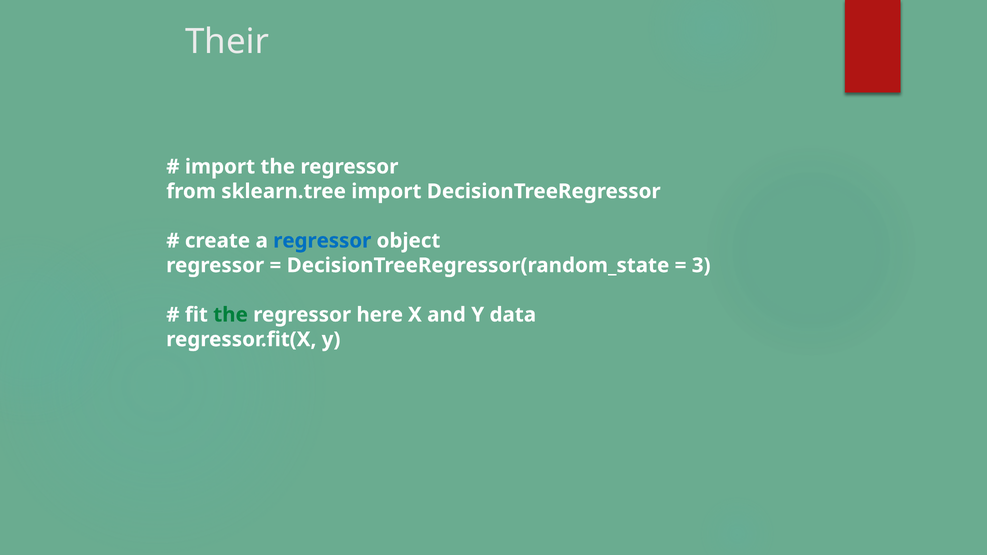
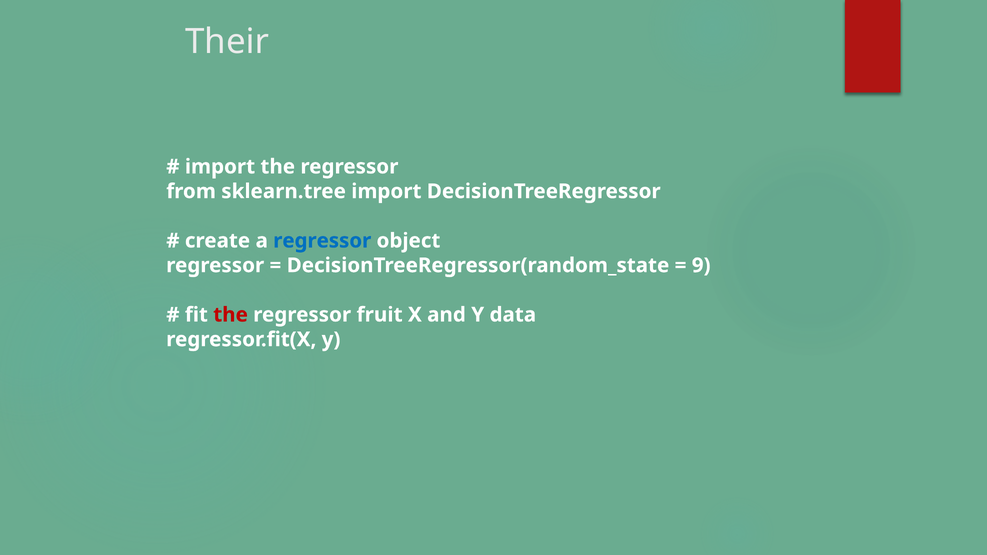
3: 3 -> 9 (701, 265)
the colour: green -> red (231, 315)
here: here -> fruit (380, 315)
